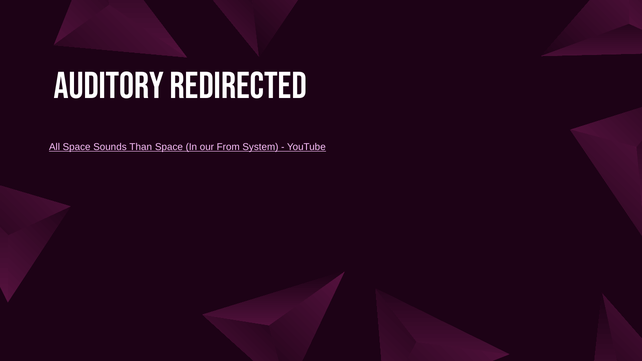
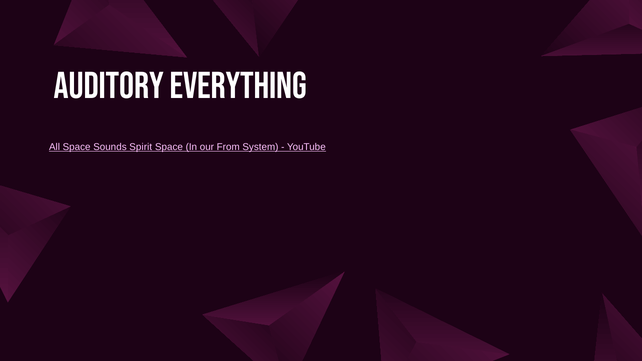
redirected: redirected -> everything (238, 86)
Than: Than -> Spirit (141, 147)
